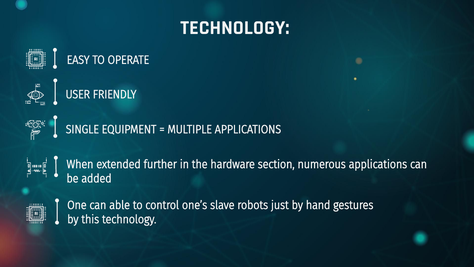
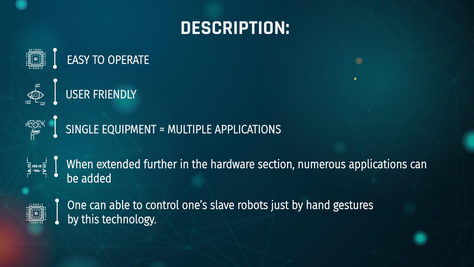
TECHNOLOGY: TECHNOLOGY -> DESCRIPTION (235, 28)
